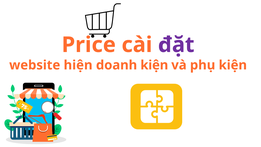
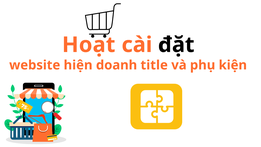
Price: Price -> Hoạt (89, 45)
đặt colour: purple -> black (176, 45)
doanh kiện: kiện -> title (154, 65)
